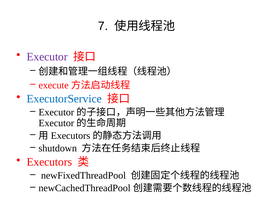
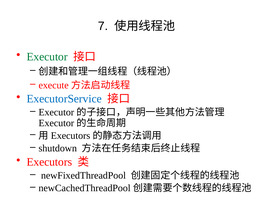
Executor colour: purple -> green (47, 57)
